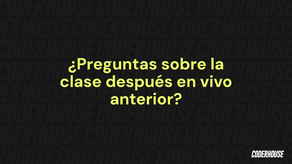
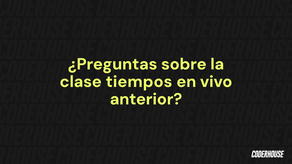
después: después -> tiempos (139, 82)
